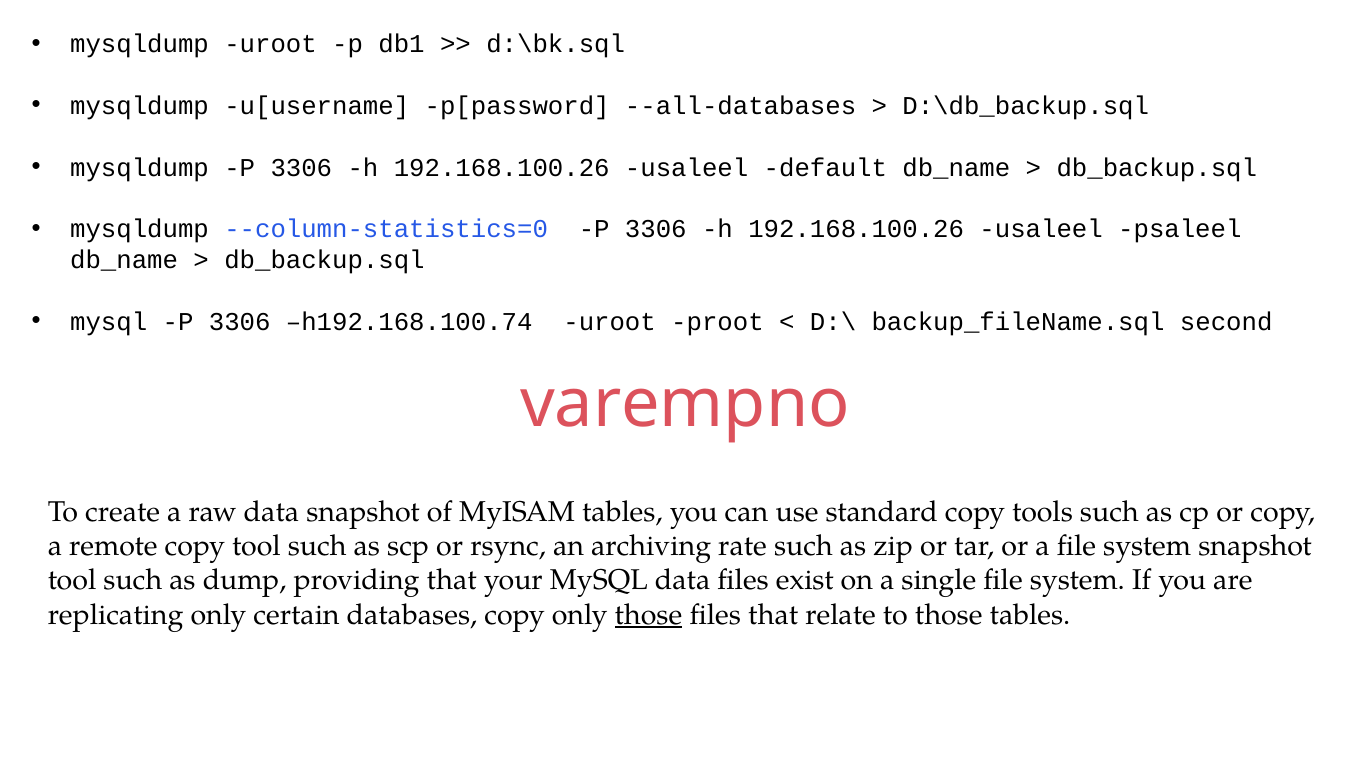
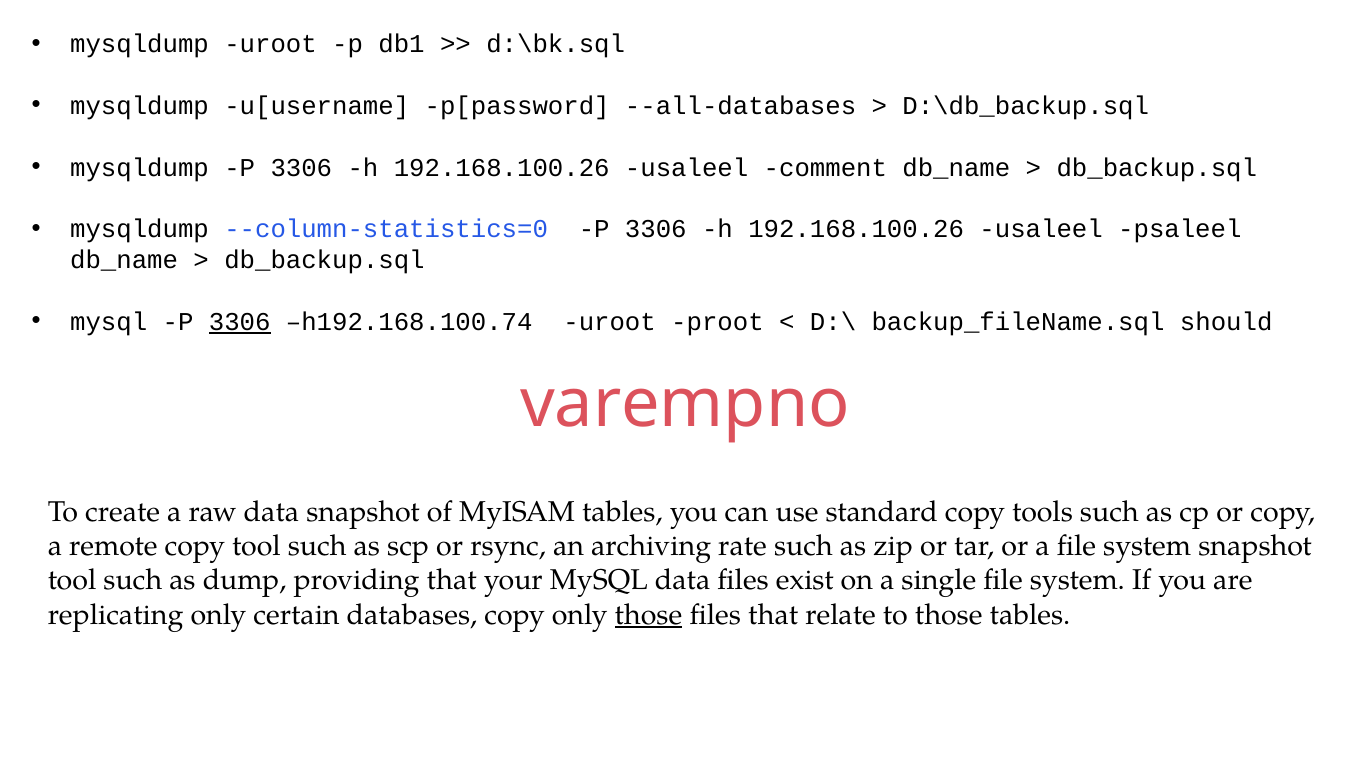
default: default -> comment (825, 167)
3306 underline: none -> present (240, 322)
second: second -> should (1226, 322)
